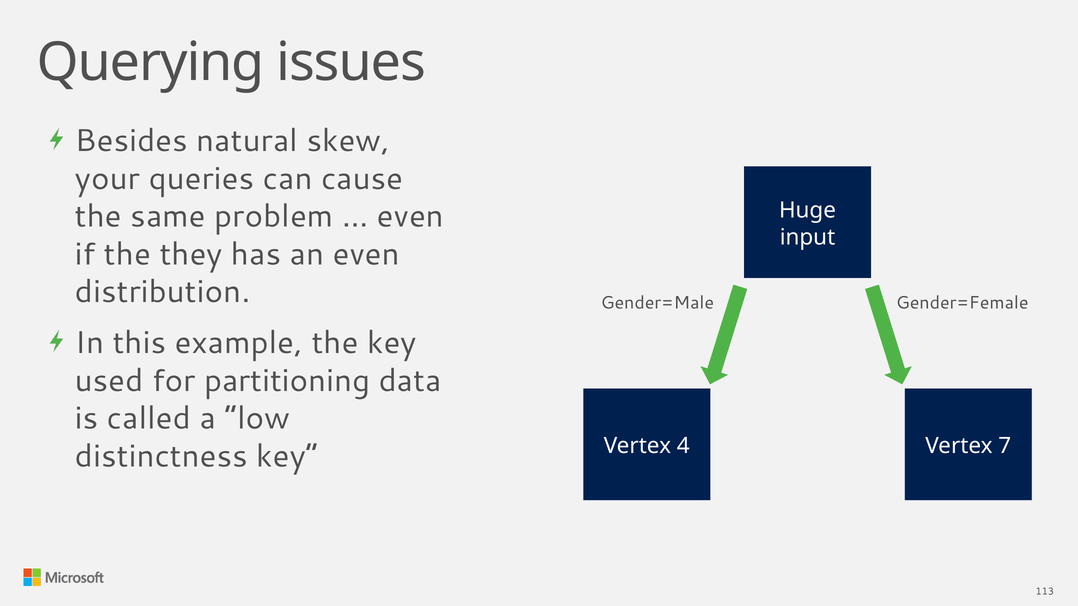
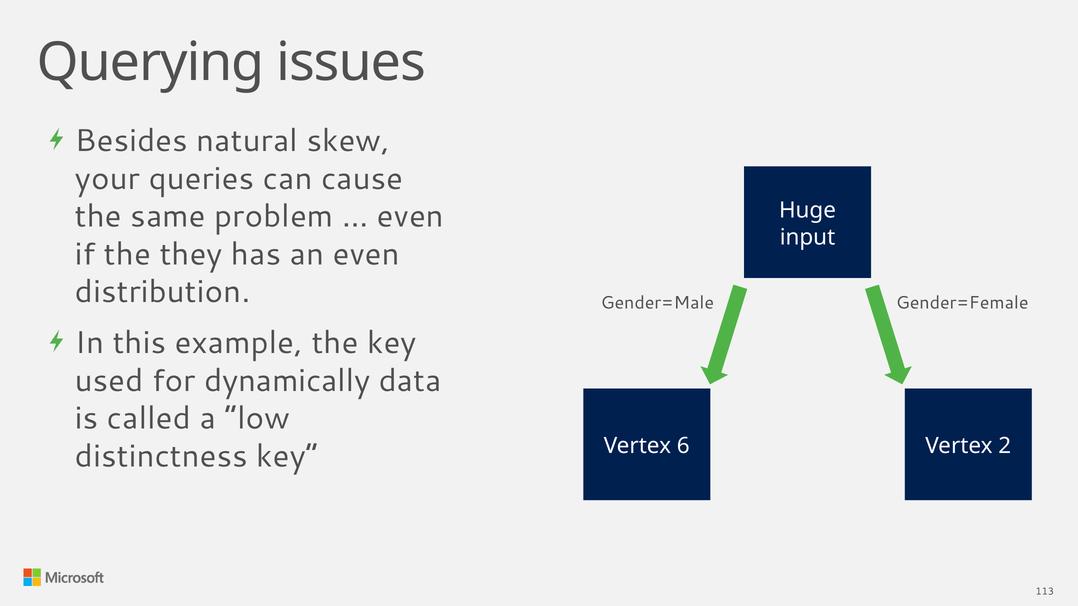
partitioning: partitioning -> dynamically (287, 381)
4: 4 -> 6 (683, 446)
7: 7 -> 2 (1005, 446)
